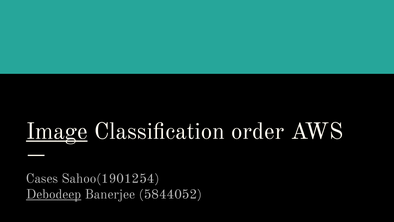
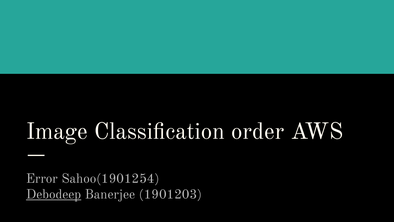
Image underline: present -> none (57, 131)
Cases: Cases -> Error (42, 178)
5844052: 5844052 -> 1901203 (170, 194)
